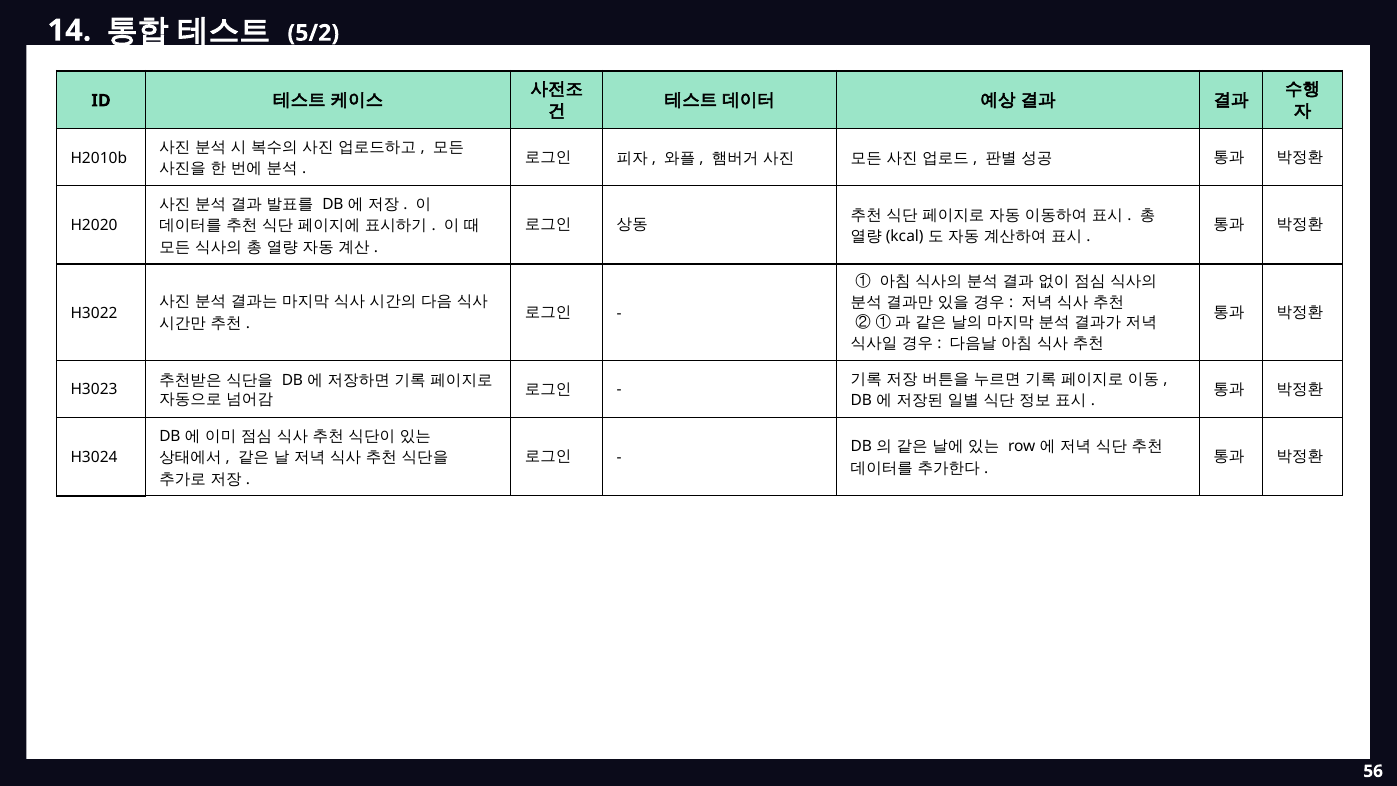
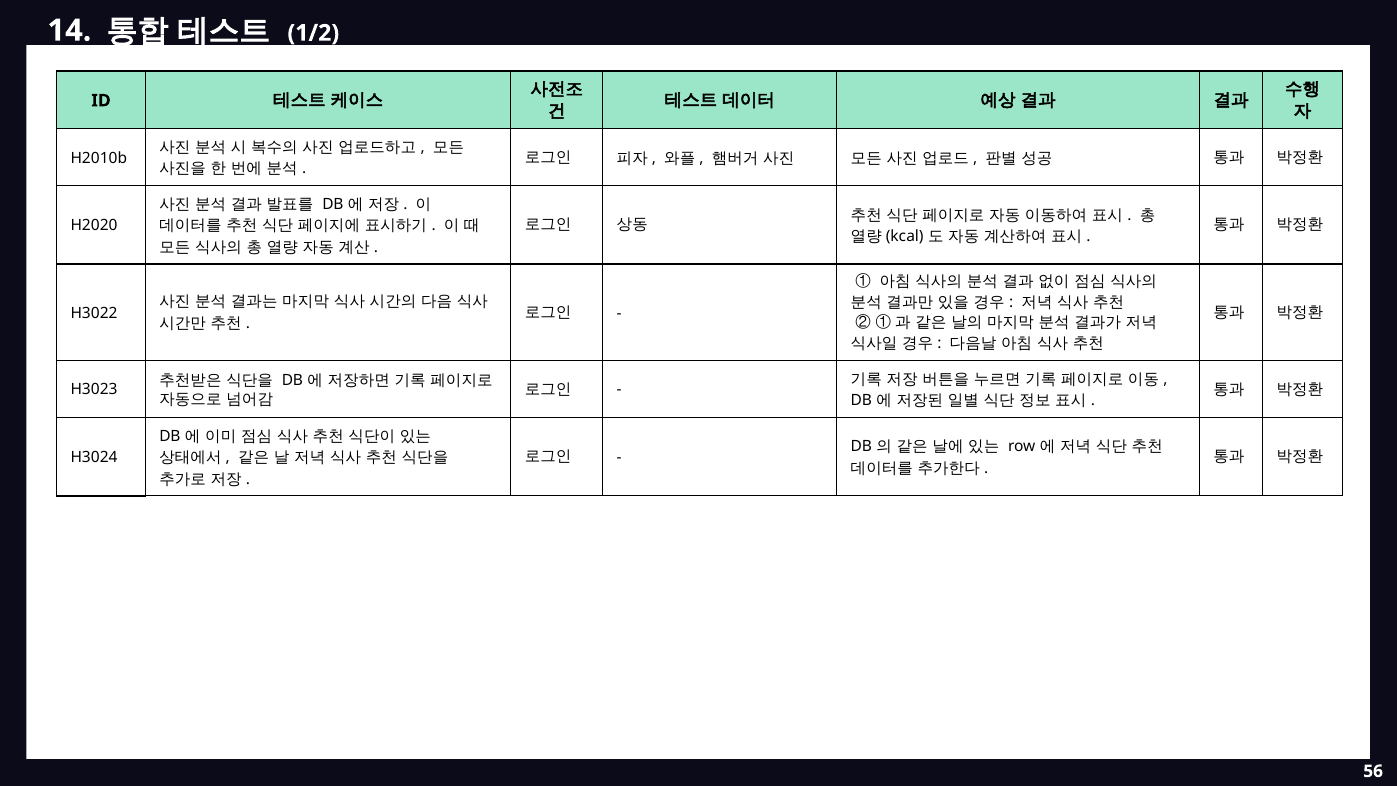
5/2: 5/2 -> 1/2 (313, 33)
